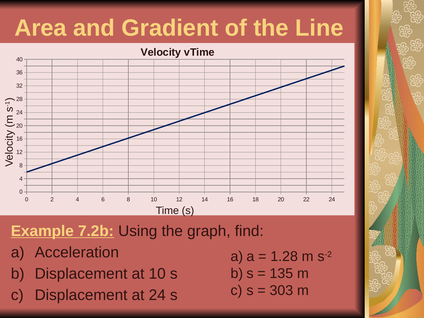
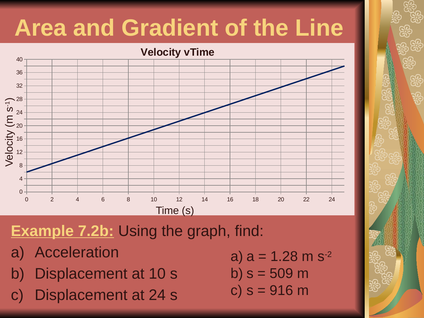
135: 135 -> 509 (281, 274)
303: 303 -> 916 (281, 291)
